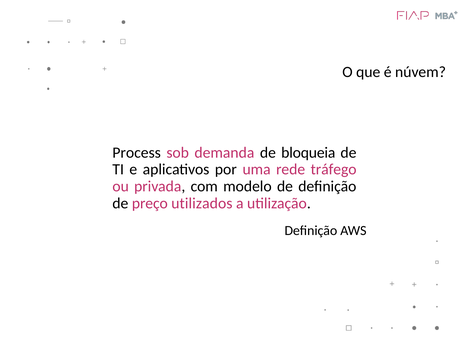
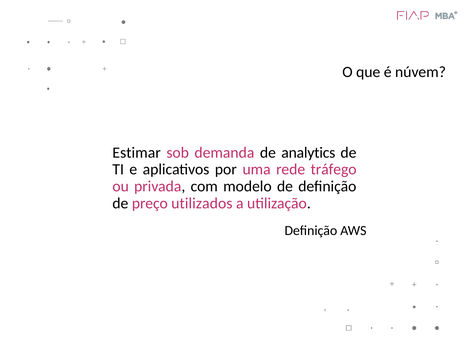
Process: Process -> Estimar (137, 153)
bloqueia: bloqueia -> analytics (308, 153)
